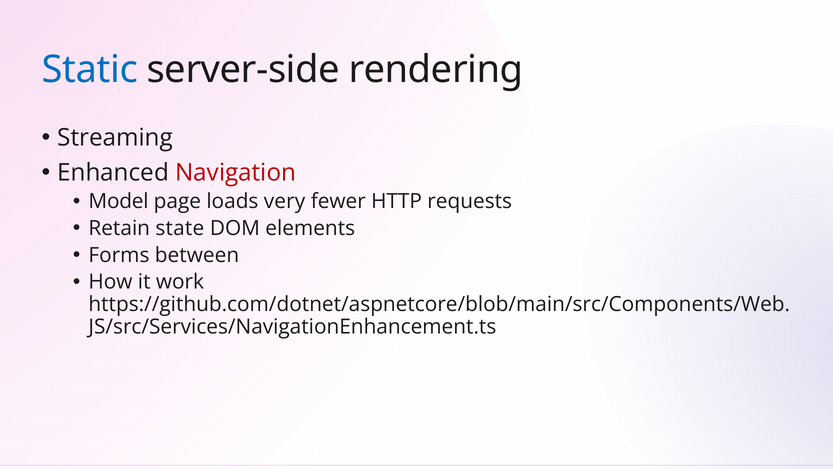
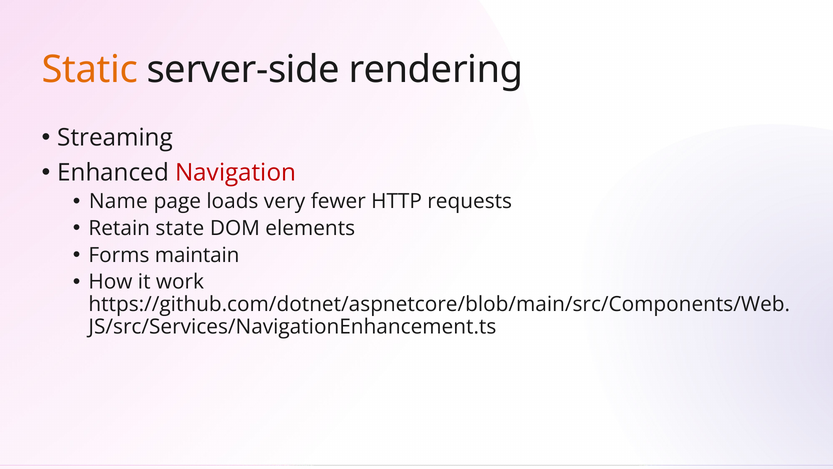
Static colour: blue -> orange (90, 70)
Model: Model -> Name (118, 201)
between: between -> maintain (197, 255)
